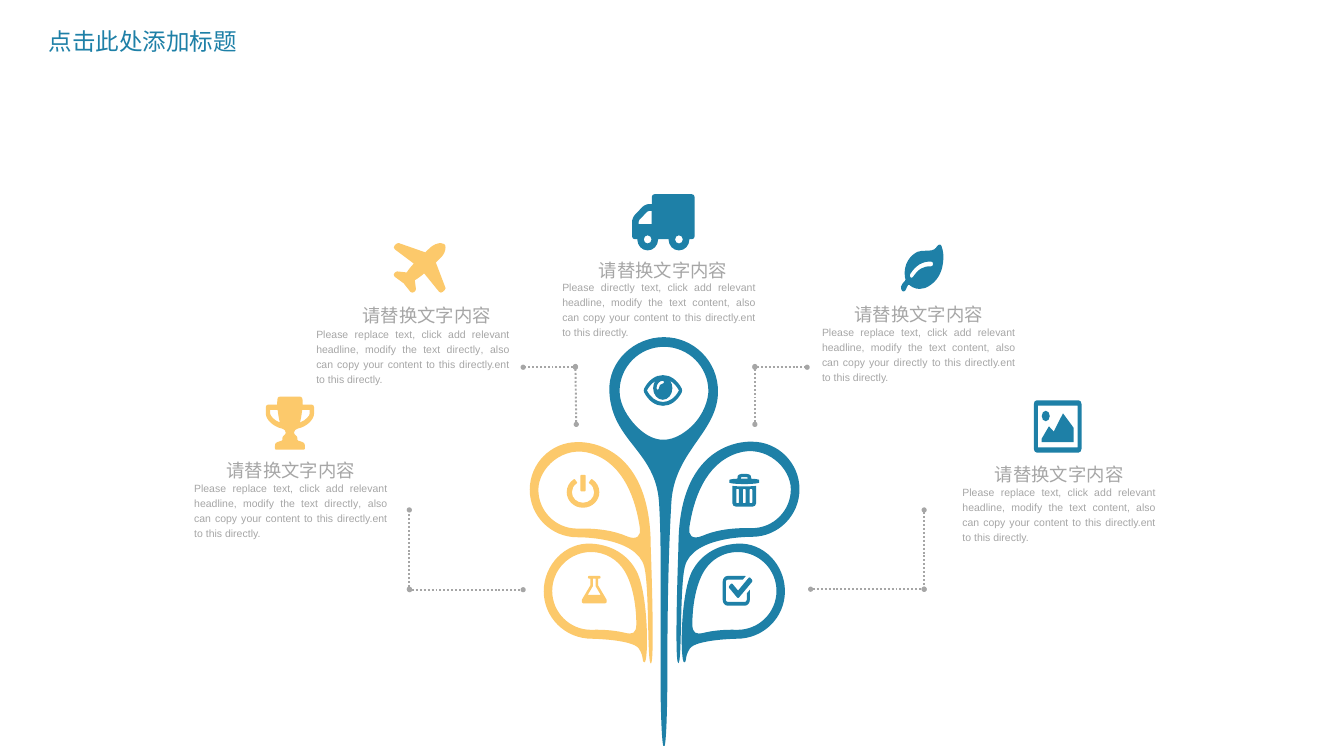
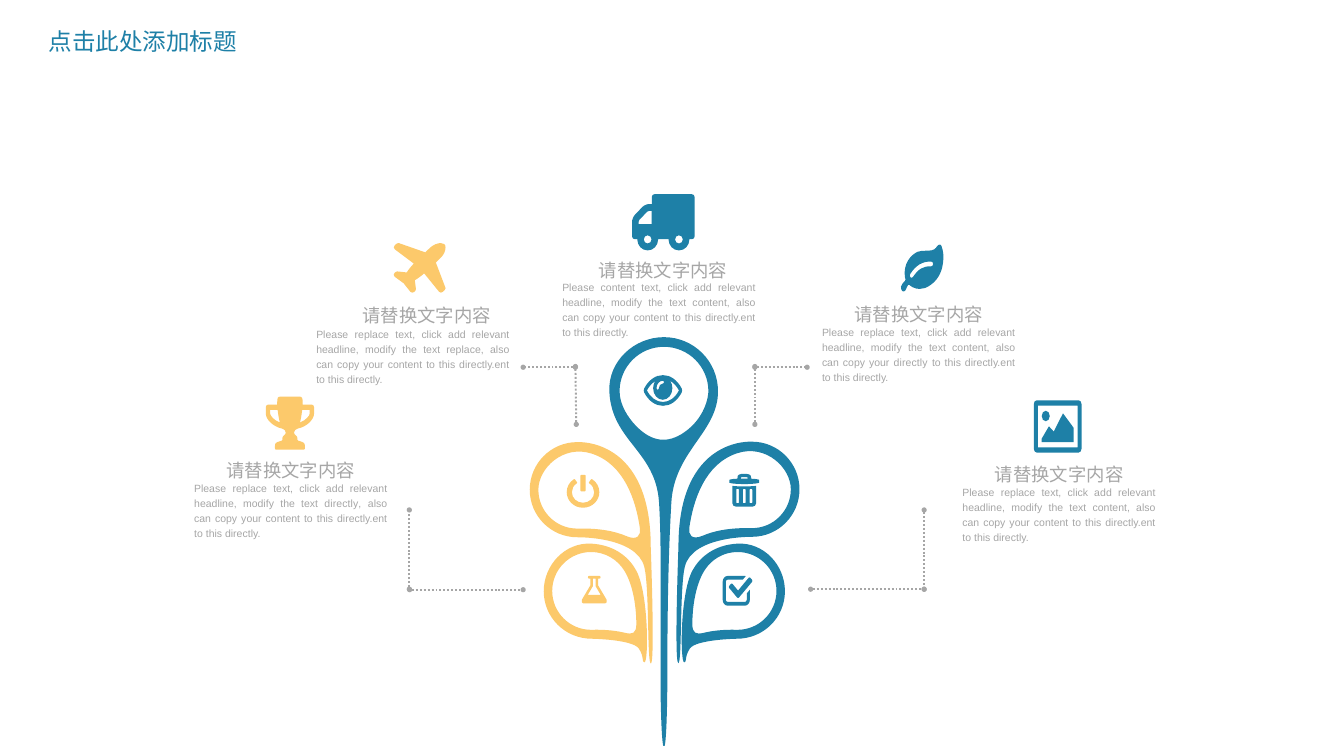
Please directly: directly -> content (618, 288)
directly: directly -> replace (465, 350)
